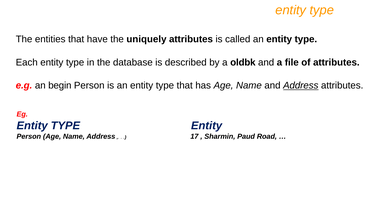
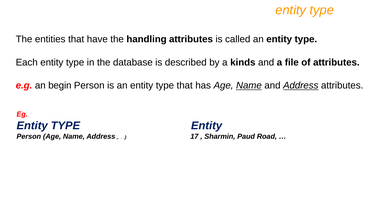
uniquely: uniquely -> handling (147, 39)
oldbk: oldbk -> kinds (243, 62)
Name underline: none -> present (249, 85)
